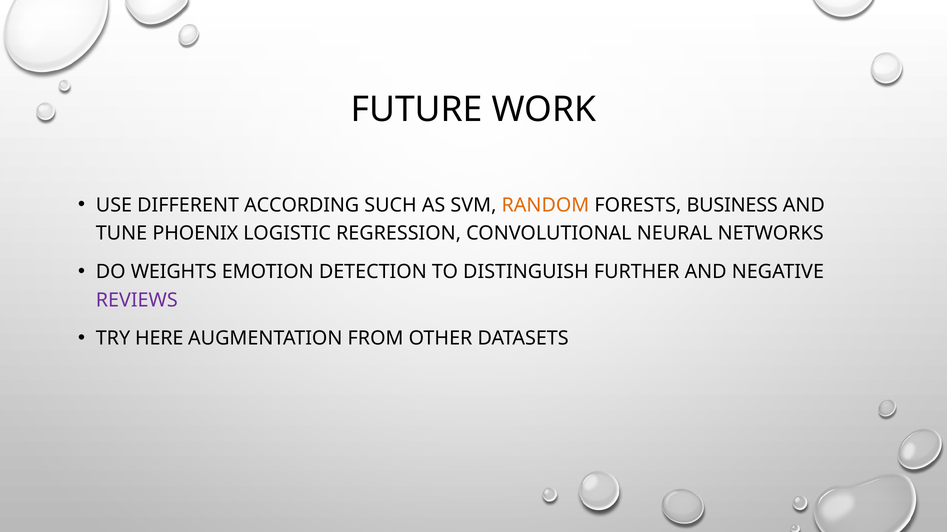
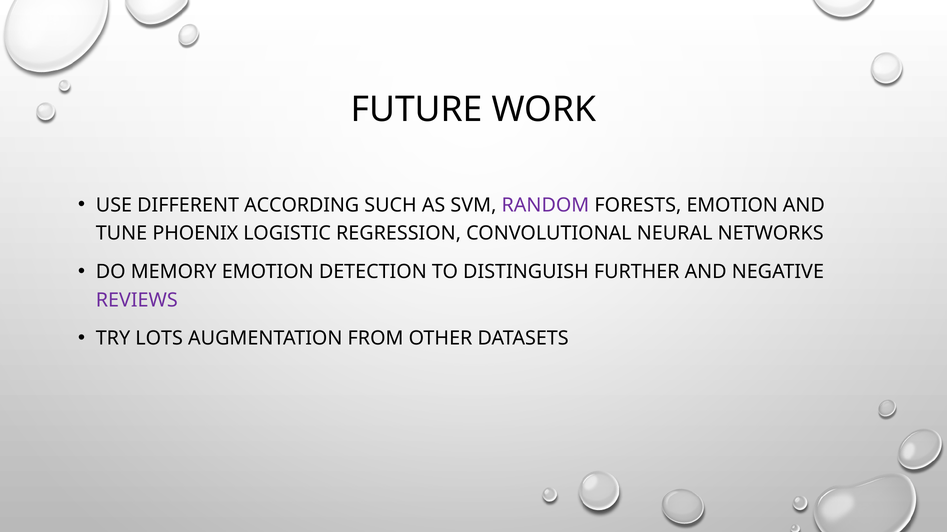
RANDOM colour: orange -> purple (545, 205)
FORESTS BUSINESS: BUSINESS -> EMOTION (732, 205)
WEIGHTS: WEIGHTS -> MEMORY (174, 272)
HERE: HERE -> LOTS (159, 339)
